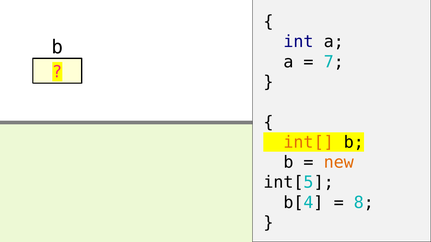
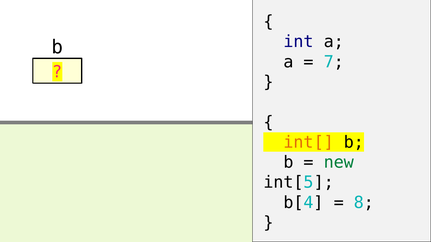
new colour: orange -> green (339, 163)
